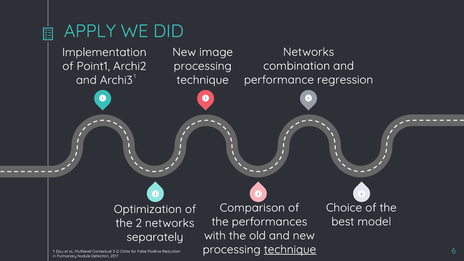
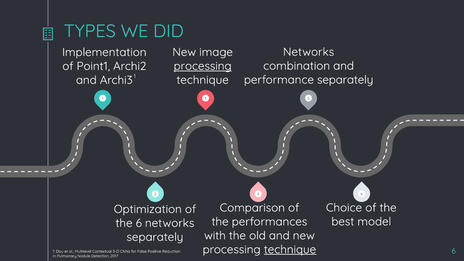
APPLY: APPLY -> TYPES (90, 31)
processing underline: none -> present (203, 66)
performance regression: regression -> separately (345, 80)
the 2: 2 -> 6 (139, 223)
